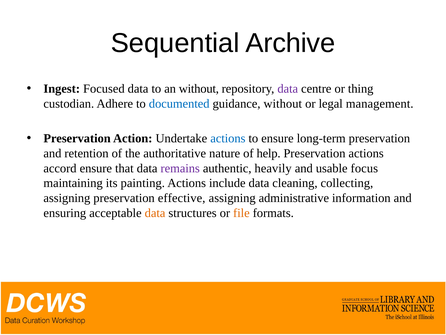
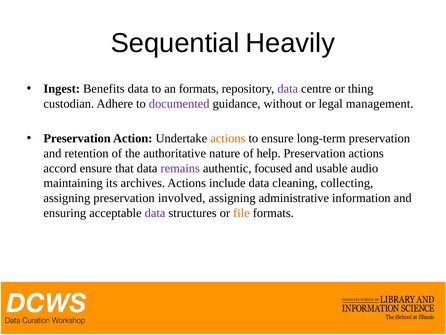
Archive: Archive -> Heavily (290, 43)
Focused: Focused -> Benefits (104, 89)
an without: without -> formats (199, 89)
documented colour: blue -> purple (179, 103)
actions colour: blue -> orange (228, 138)
heavily: heavily -> focused (273, 168)
focus: focus -> audio (364, 168)
painting: painting -> archives (143, 183)
effective: effective -> involved (182, 198)
data colour: orange -> purple (155, 213)
